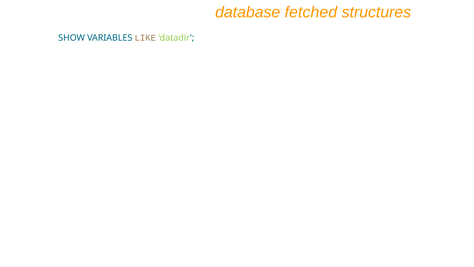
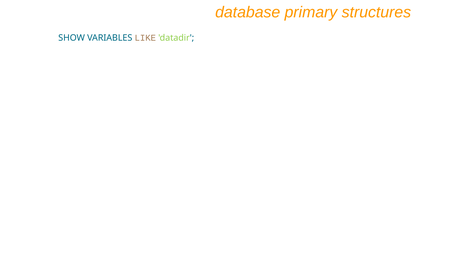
fetched: fetched -> primary (311, 12)
